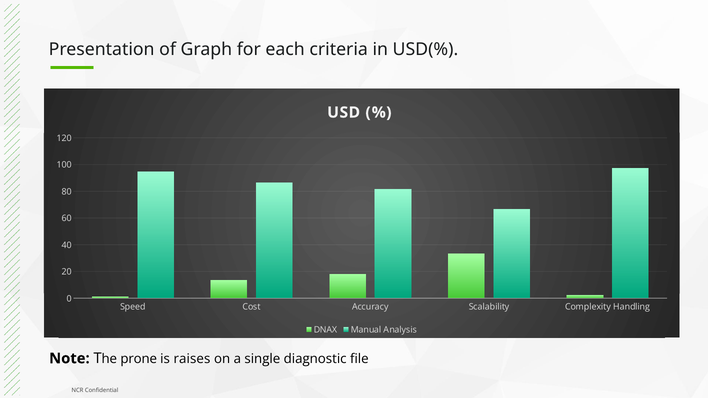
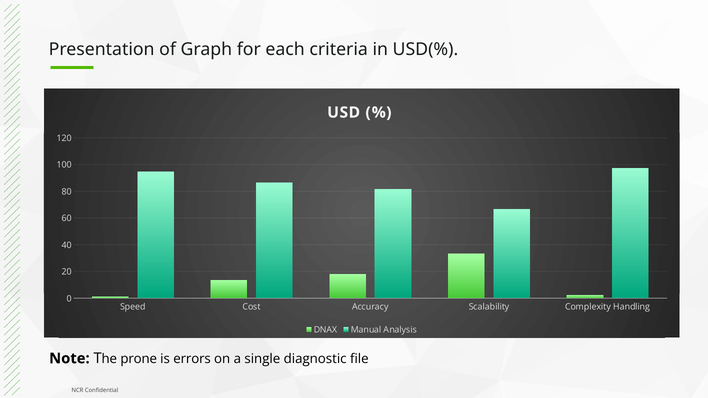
raises: raises -> errors (192, 359)
